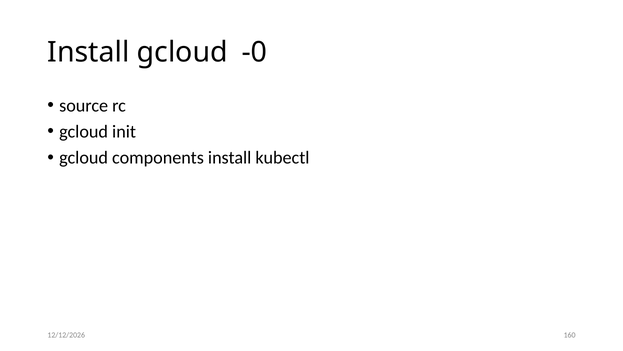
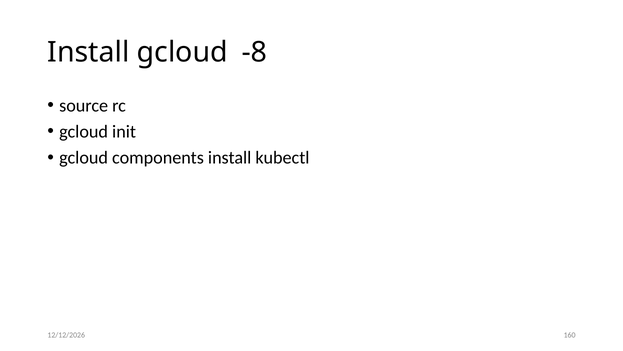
-0: -0 -> -8 (255, 52)
